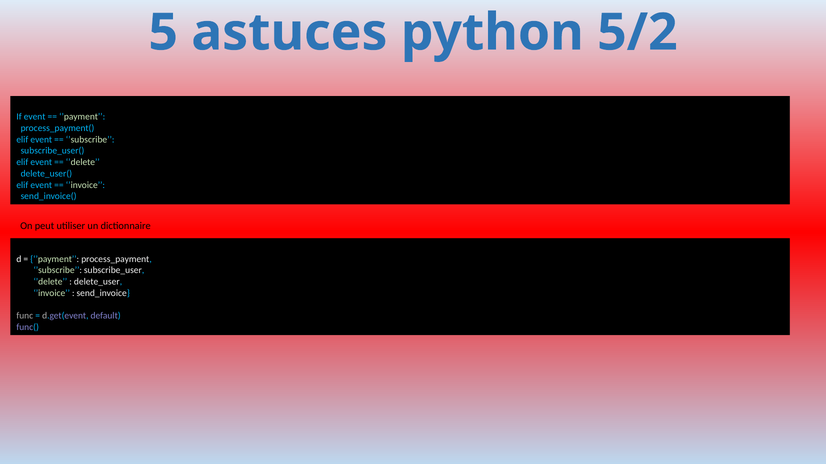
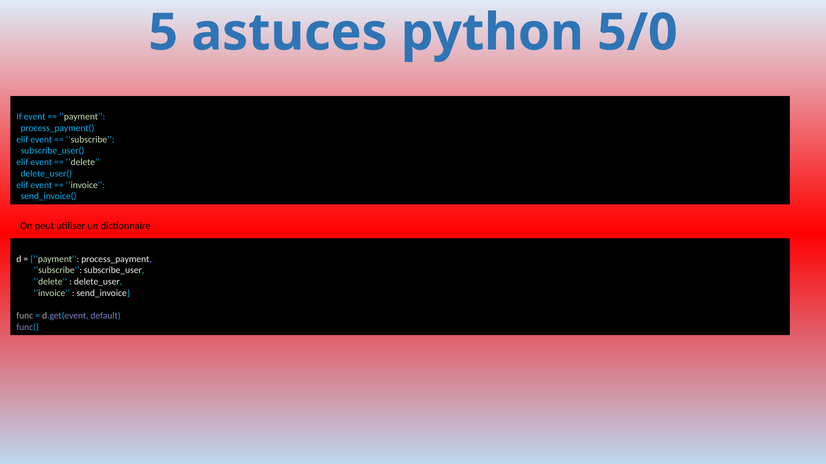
5/2: 5/2 -> 5/0 (637, 33)
